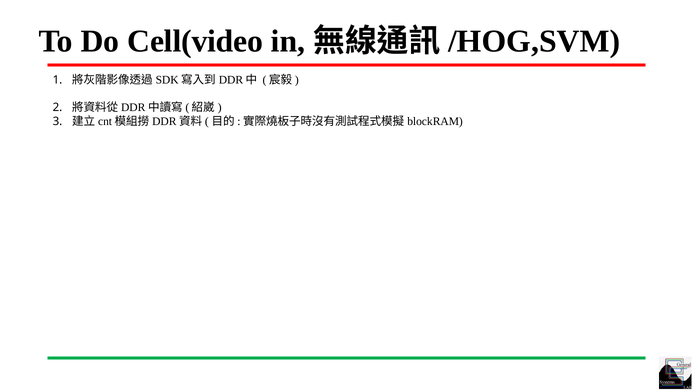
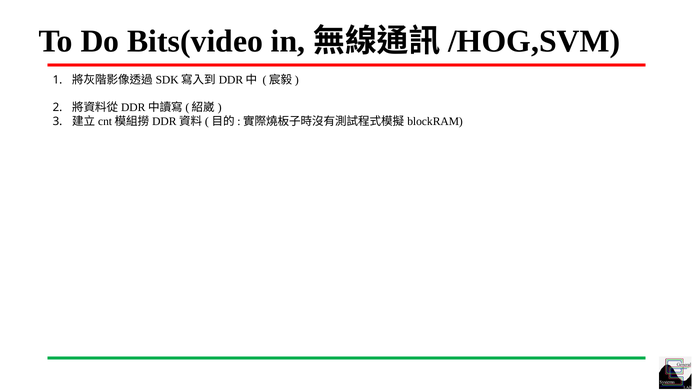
Cell(video: Cell(video -> Bits(video (195, 41)
